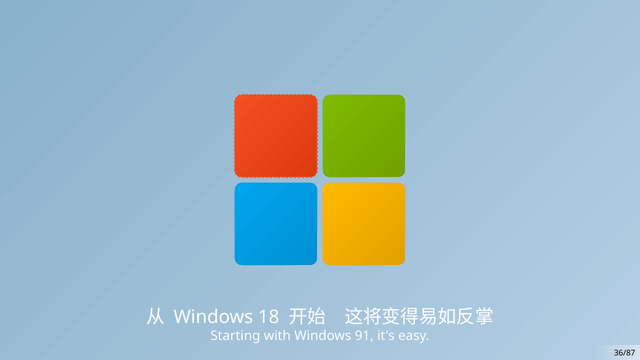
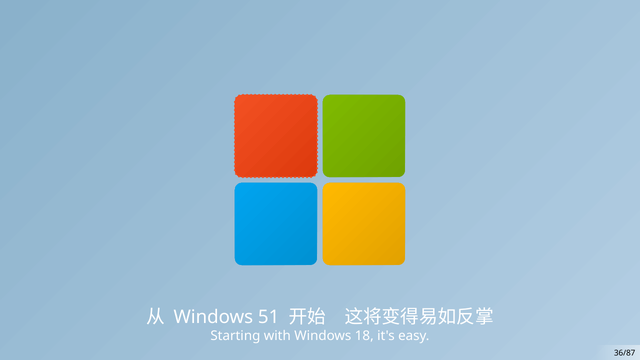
18: 18 -> 51 (269, 317)
91: 91 -> 18 (364, 336)
